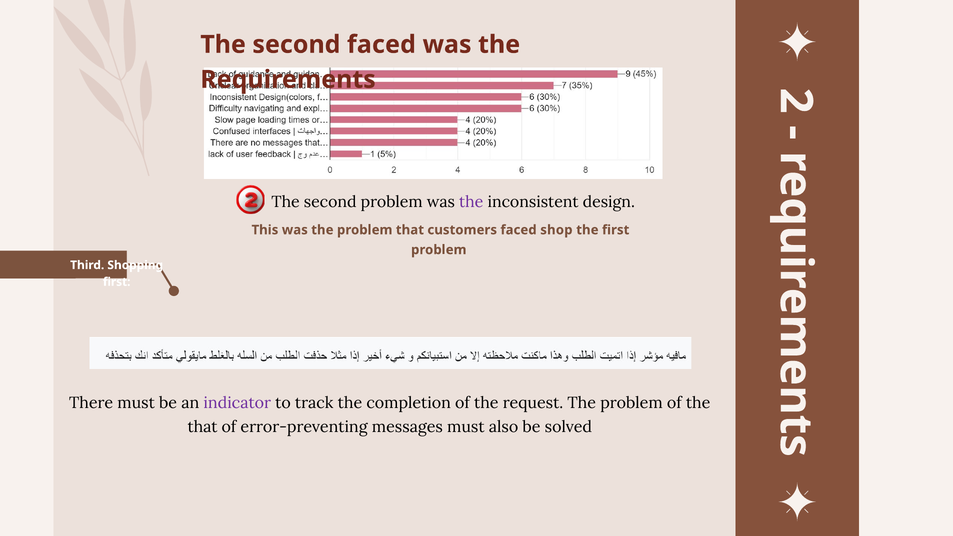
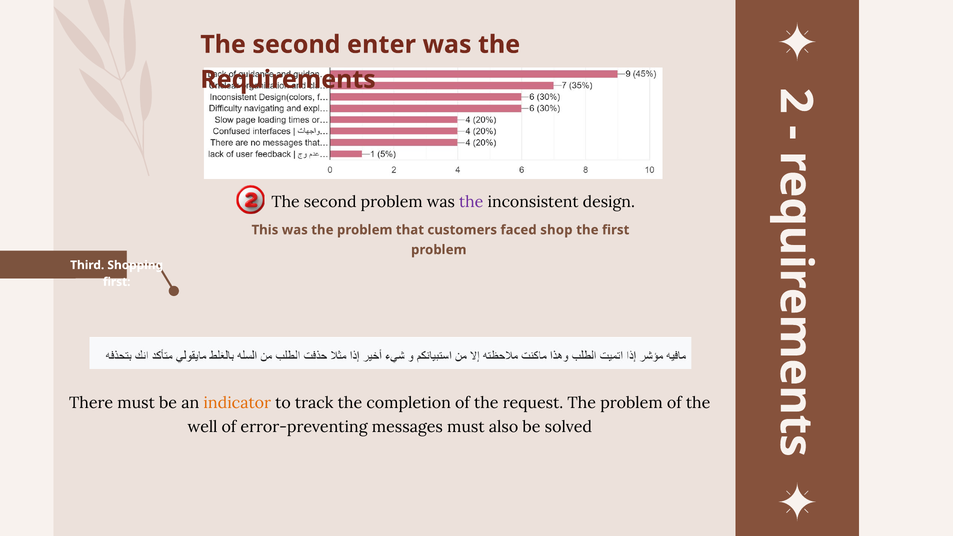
second faced: faced -> enter (381, 45)
indicator colour: purple -> orange (237, 403)
that: that -> well (203, 427)
